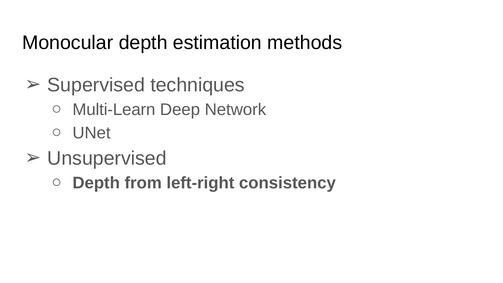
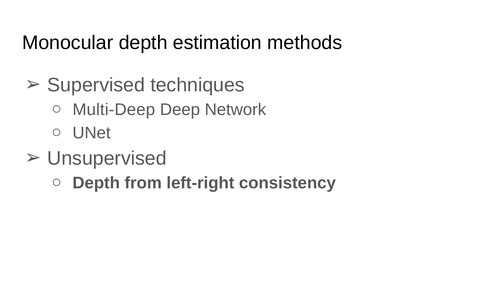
Multi-Learn: Multi-Learn -> Multi-Deep (114, 110)
